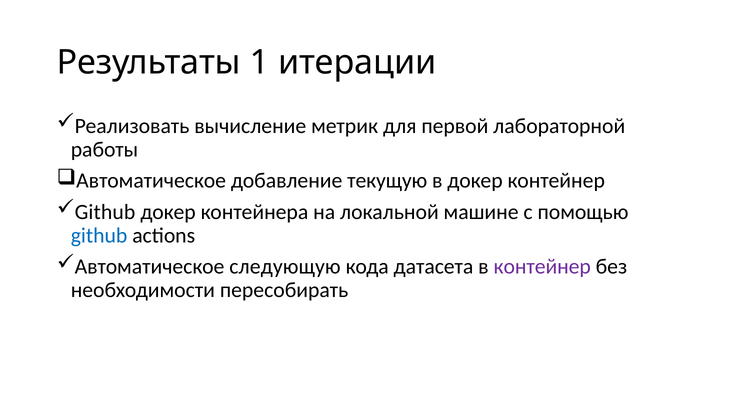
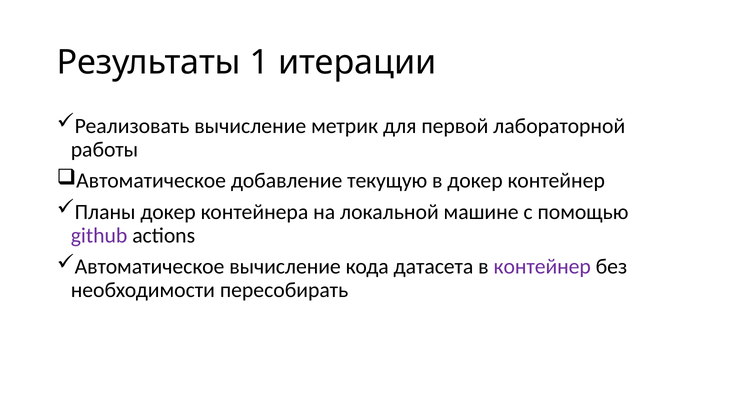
Github: Github -> Планы (105, 212)
github colour: blue -> purple (99, 235)
Автоматическое следующую: следующую -> вычисление (285, 267)
